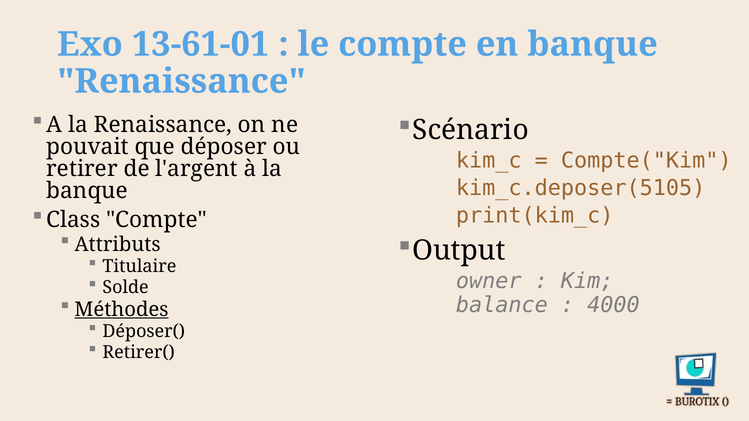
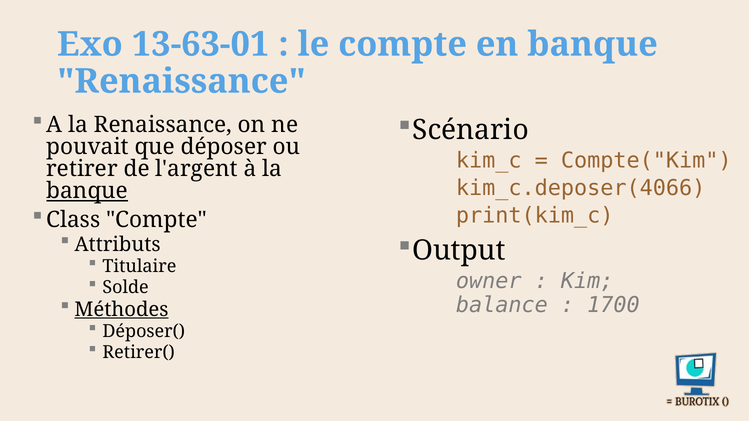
13-61-01: 13-61-01 -> 13-63-01 (200, 44)
kim_c.deposer(5105: kim_c.deposer(5105 -> kim_c.deposer(4066 (581, 188)
banque underline: none -> present (87, 191)
4000: 4000 -> 1700 (613, 305)
